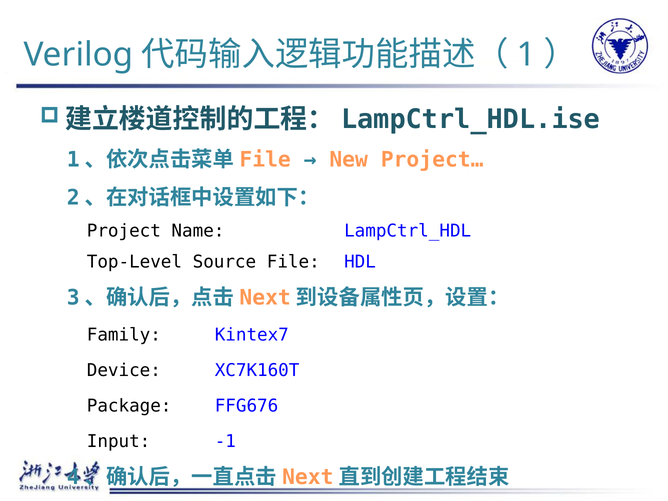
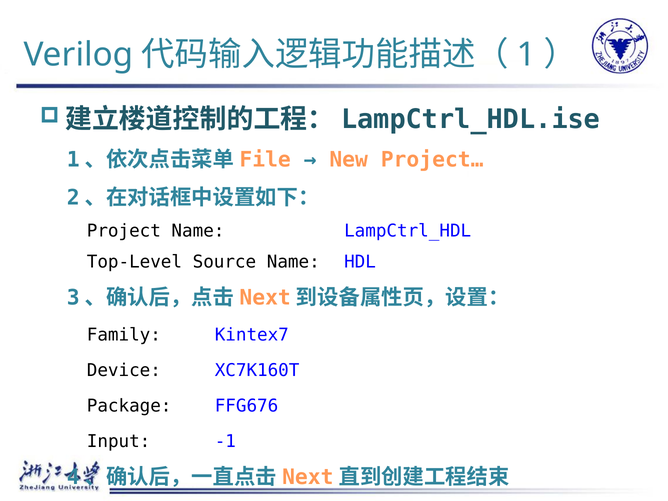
Source File: File -> Name (293, 262)
